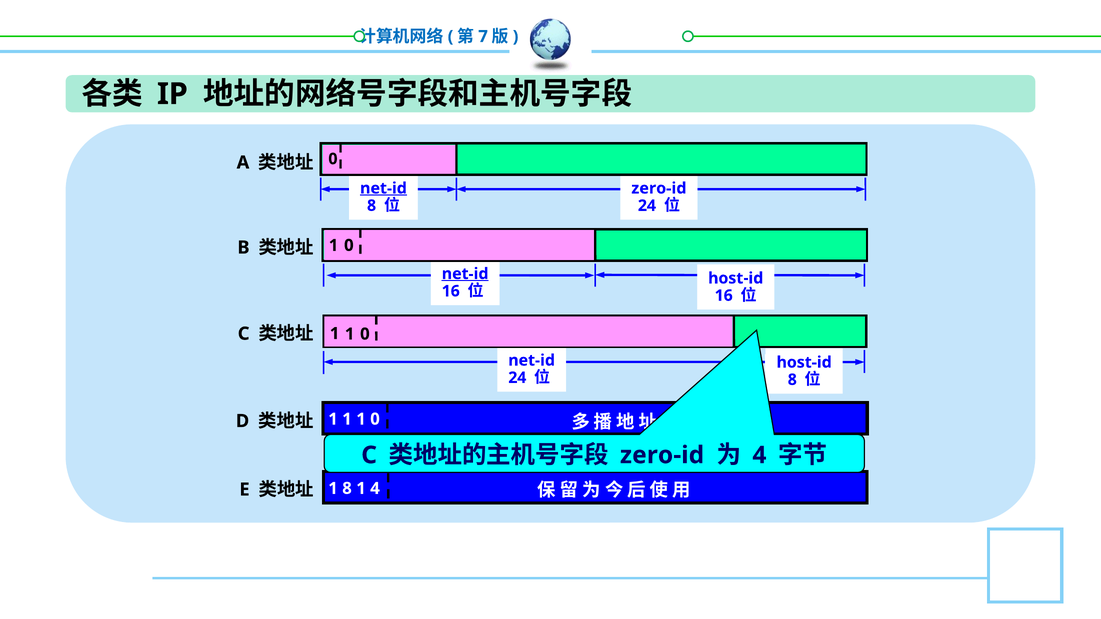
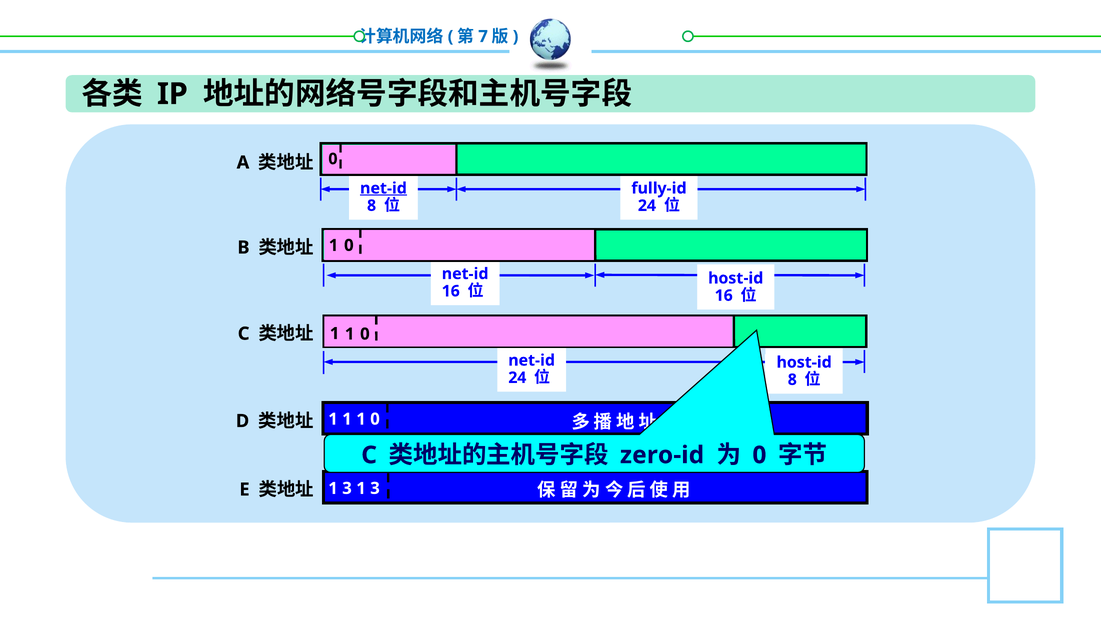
zero-id: zero-id -> fully-id (659, 188)
net-id underline: present -> none (465, 274)
4: 4 -> 0 (759, 455)
8: 8 -> 3 (347, 489)
4: 4 -> 3 (375, 489)
